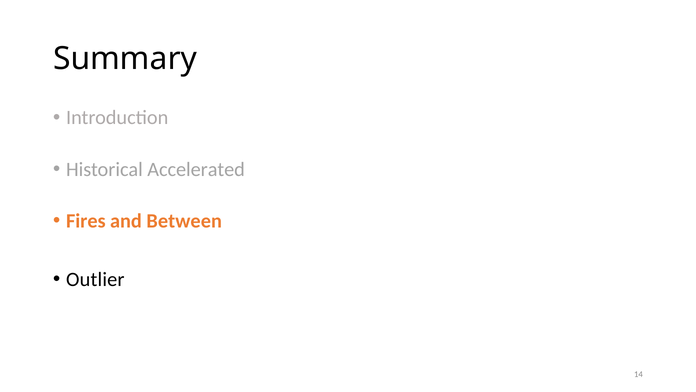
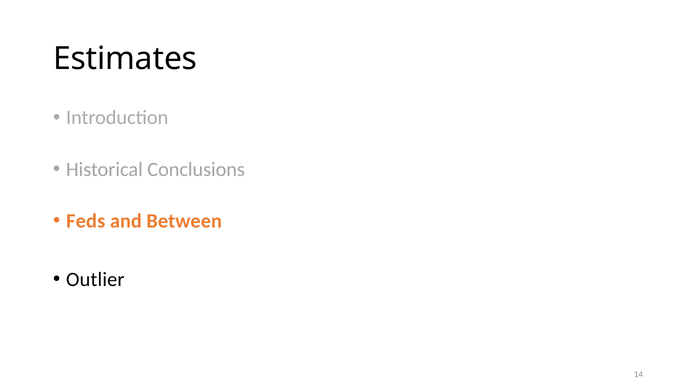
Summary: Summary -> Estimates (125, 58)
Accelerated: Accelerated -> Conclusions (196, 169)
Fires: Fires -> Feds (86, 221)
